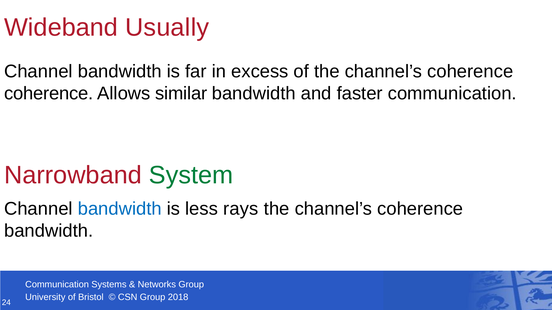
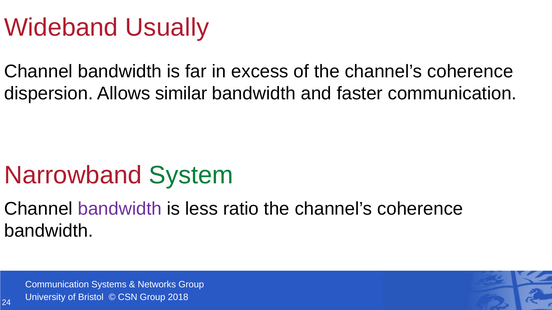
coherence: coherence -> dispersion (49, 94)
bandwidth colour: blue -> purple (120, 209)
rays: rays -> ratio (241, 209)
